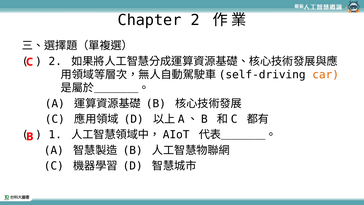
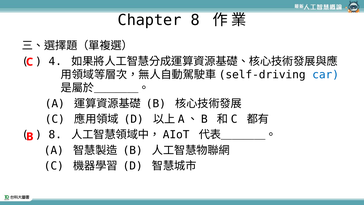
Chapter 2: 2 -> 8 (195, 20)
2: 2 -> 4 (55, 61)
car colour: orange -> blue (326, 75)
1: 1 -> 8 (55, 135)
